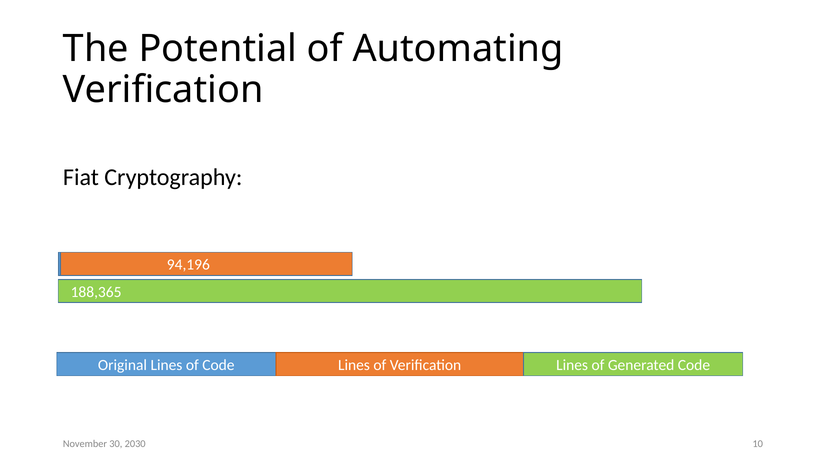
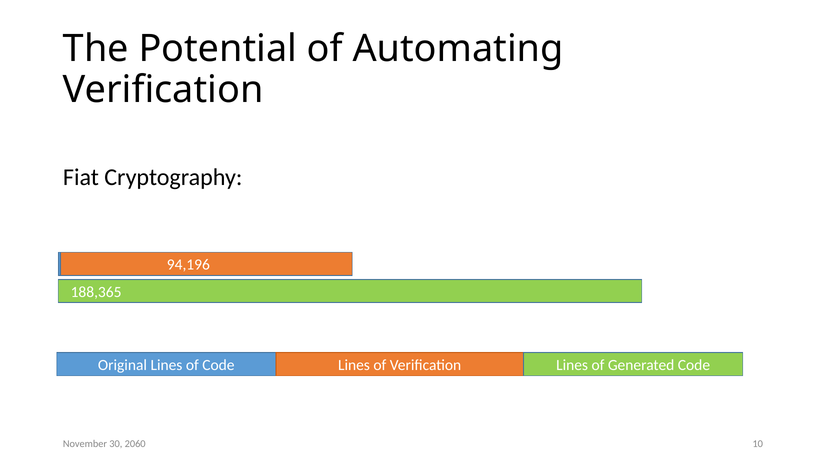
2030: 2030 -> 2060 (135, 444)
